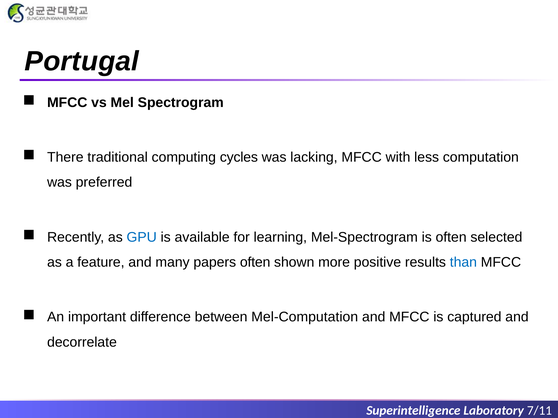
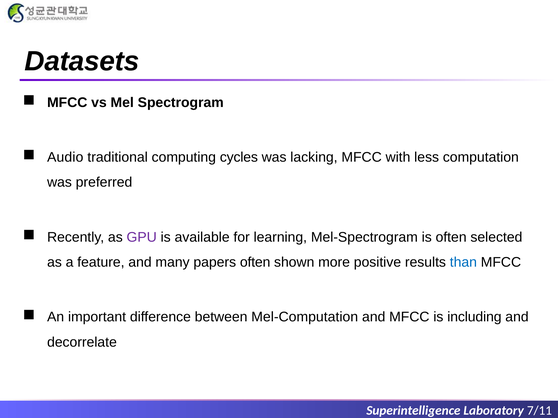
Portugal: Portugal -> Datasets (82, 61)
There: There -> Audio (65, 157)
GPU colour: blue -> purple (142, 237)
captured: captured -> including (474, 317)
